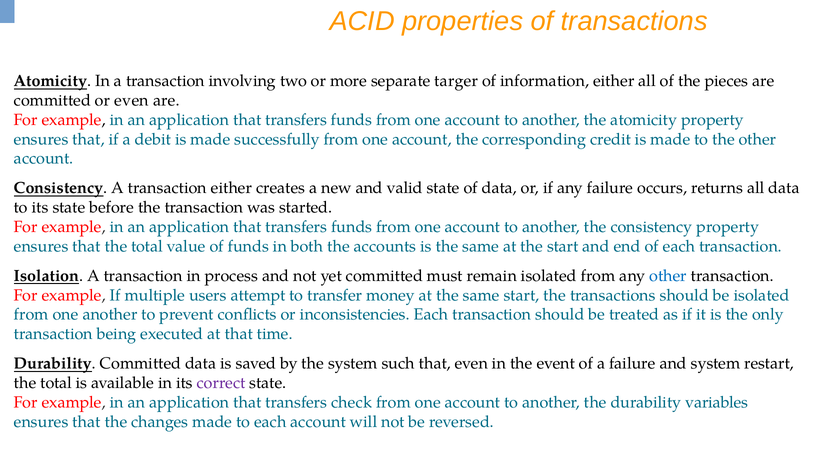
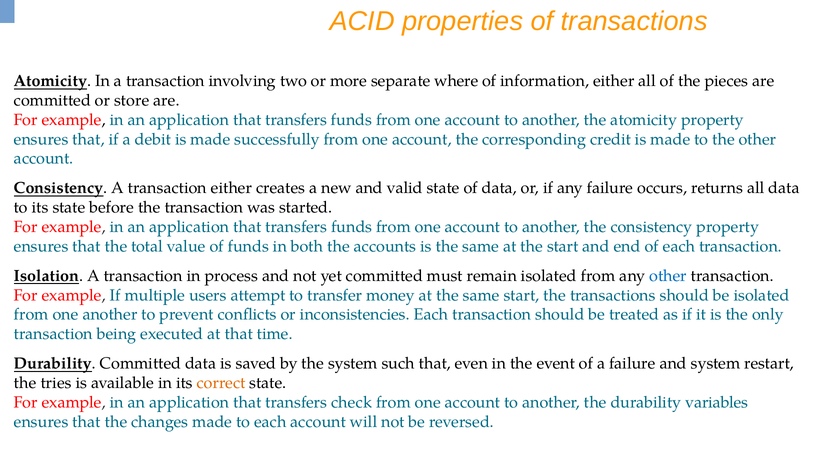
targer: targer -> where (456, 81)
or even: even -> store (132, 100)
total: total -> tries (56, 383)
correct colour: purple -> orange (221, 383)
